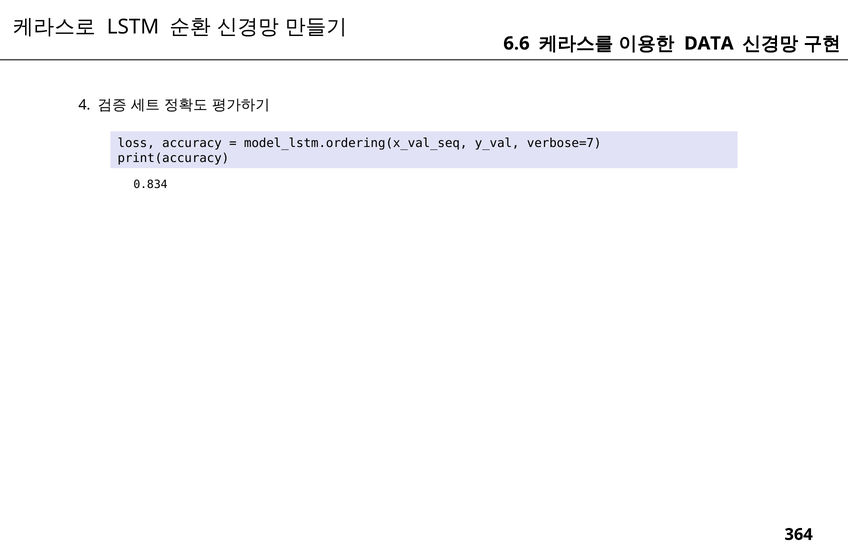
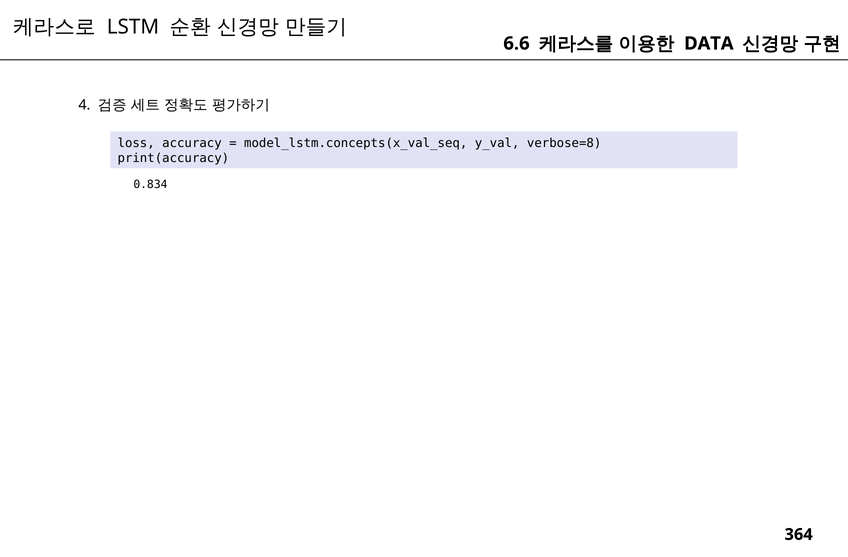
model_lstm.ordering(x_val_seq: model_lstm.ordering(x_val_seq -> model_lstm.concepts(x_val_seq (356, 143)
verbose=7: verbose=7 -> verbose=8 (564, 143)
